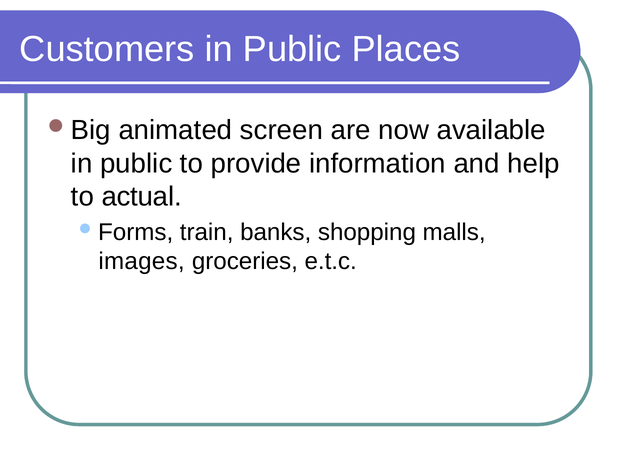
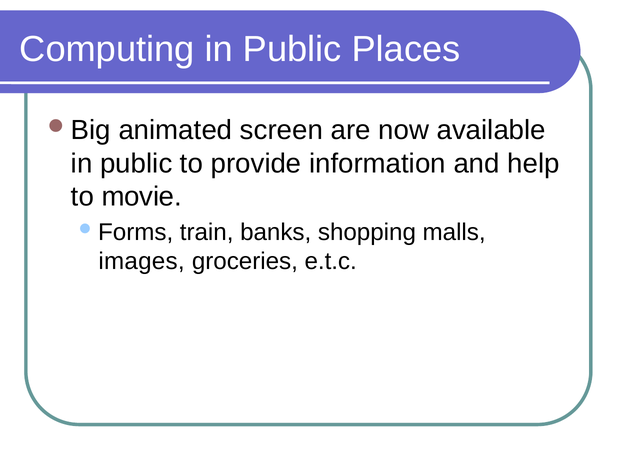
Customers: Customers -> Computing (107, 49)
actual: actual -> movie (142, 197)
